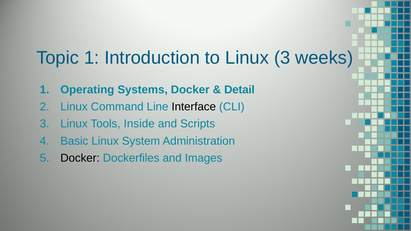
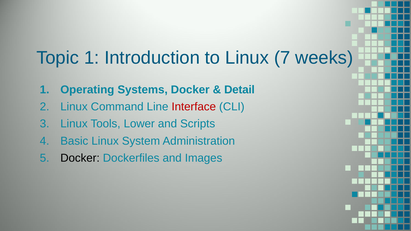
Linux 3: 3 -> 7 (282, 58)
Interface colour: black -> red (194, 107)
Inside: Inside -> Lower (139, 124)
